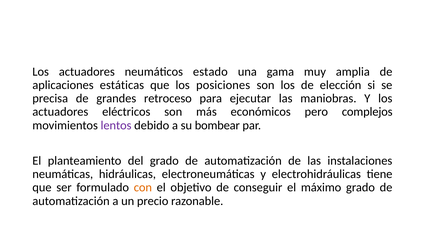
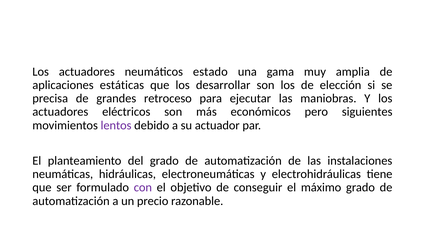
posiciones: posiciones -> desarrollar (223, 85)
complejos: complejos -> siguientes (367, 112)
bombear: bombear -> actuador (217, 125)
con colour: orange -> purple (143, 188)
